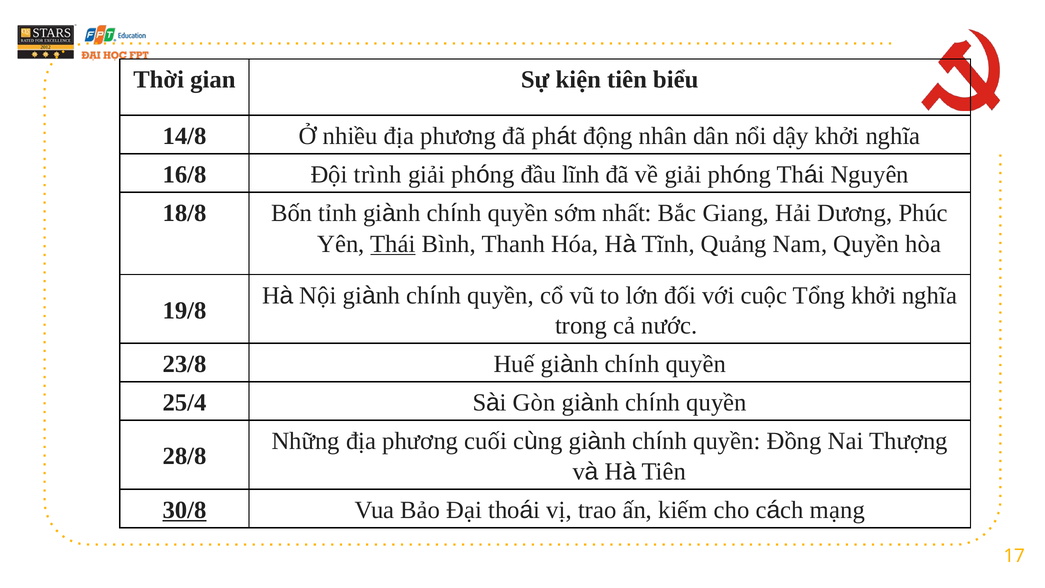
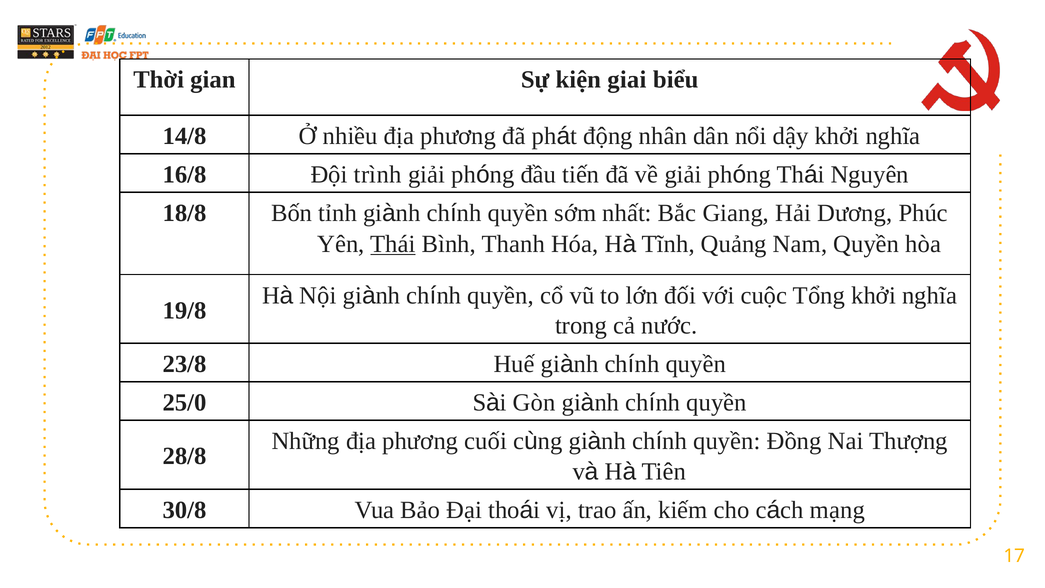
kiện tiên: tiên -> giai (627, 80)
lĩnh: lĩnh -> tiến (581, 175)
25/4: 25/4 -> 25/0 (184, 402)
30/8 underline: present -> none (184, 510)
